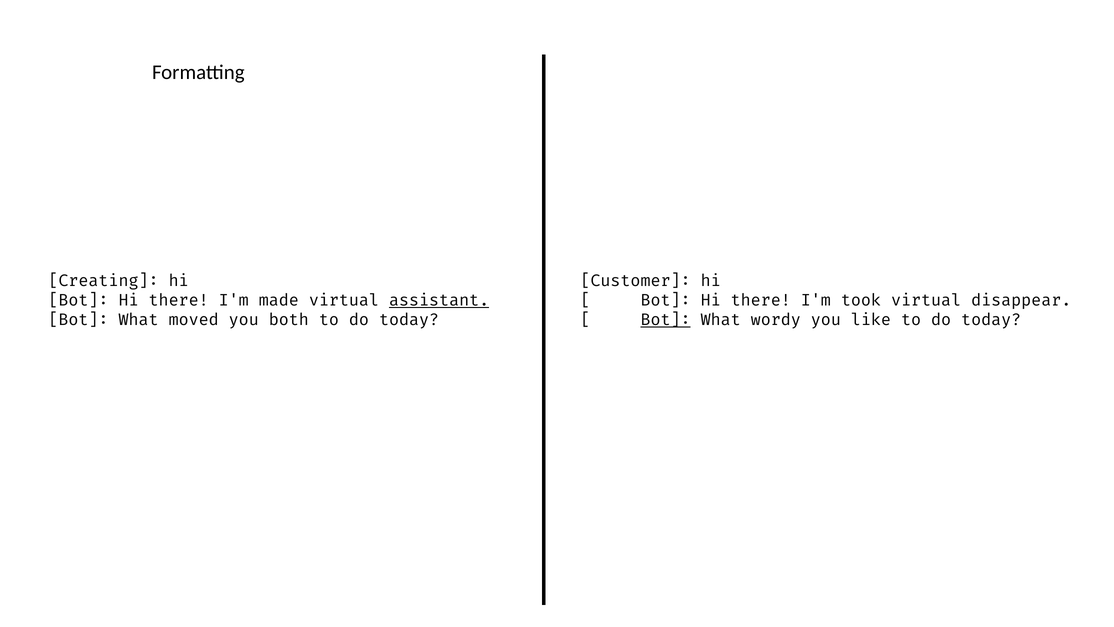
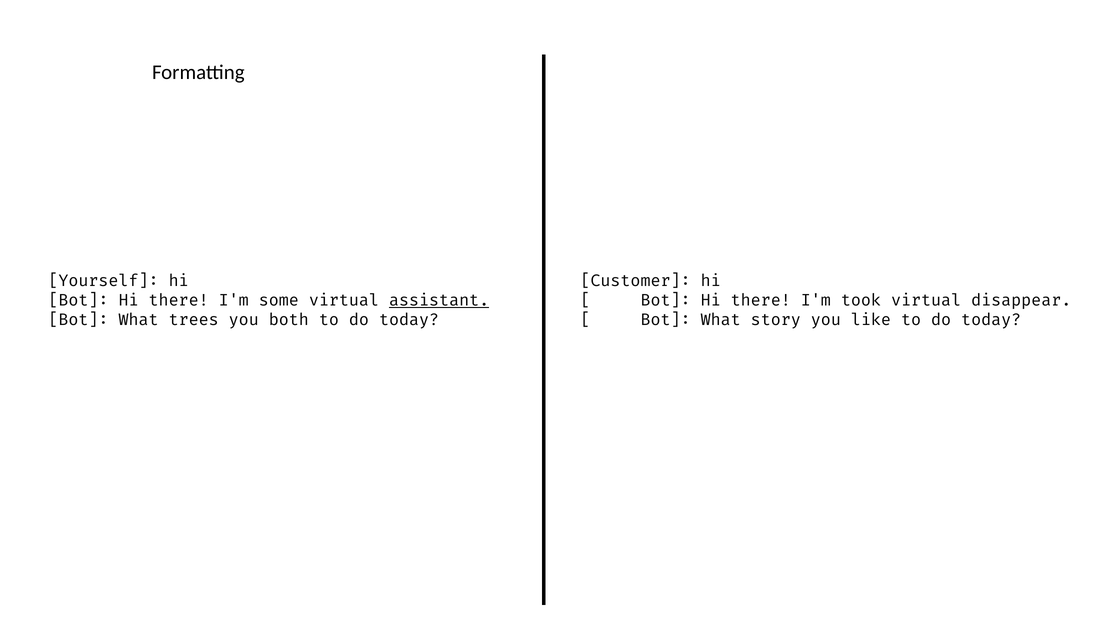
Creating: Creating -> Yourself (103, 281)
made: made -> some (279, 300)
moved: moved -> trees (194, 320)
Bot underline: present -> none (666, 320)
wordy: wordy -> story (776, 320)
